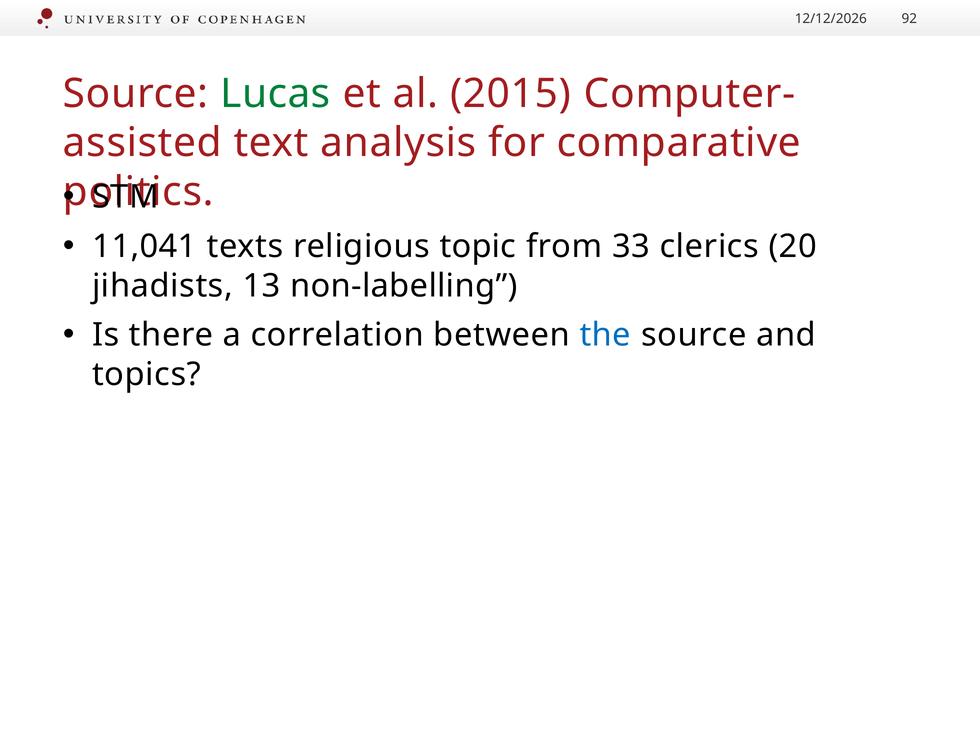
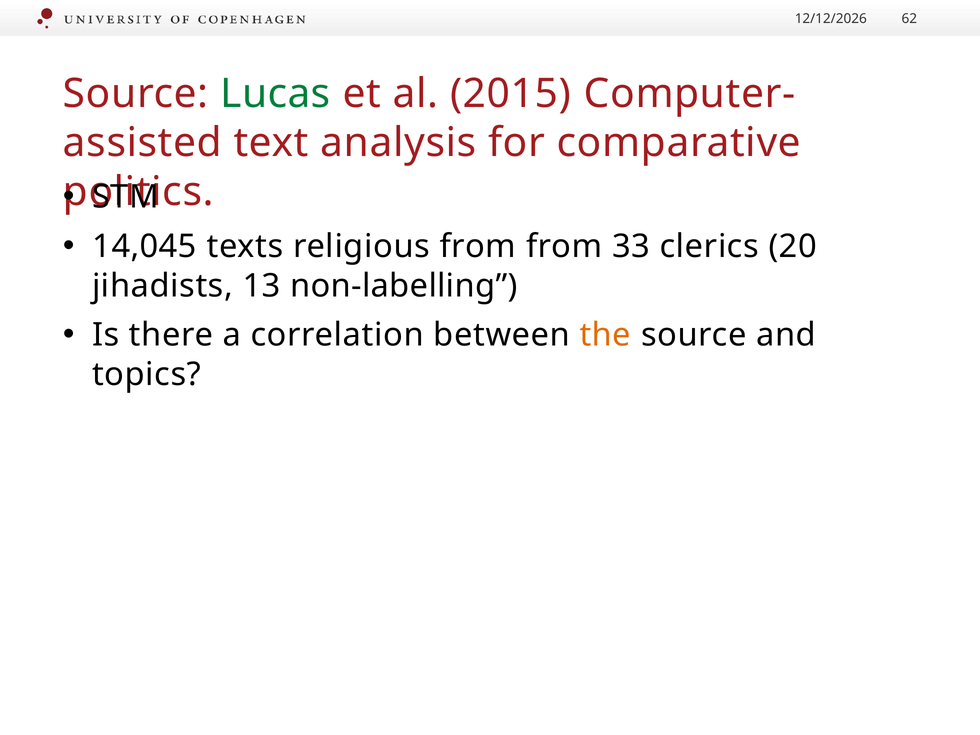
92: 92 -> 62 (909, 19)
11,041: 11,041 -> 14,045 (144, 247)
religious topic: topic -> from (478, 247)
the colour: blue -> orange (605, 335)
